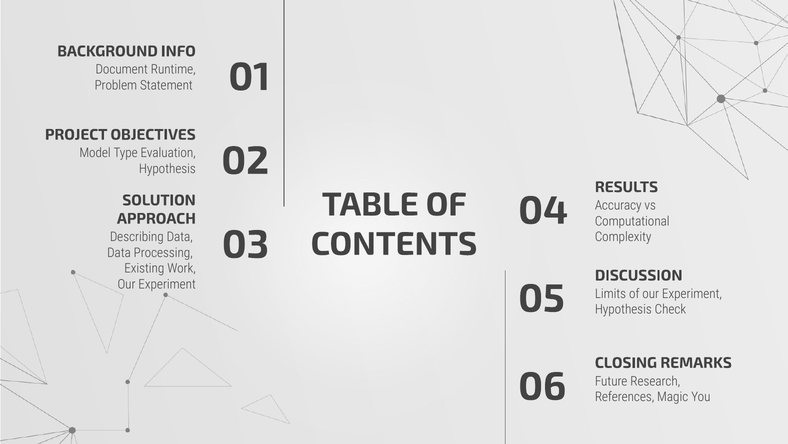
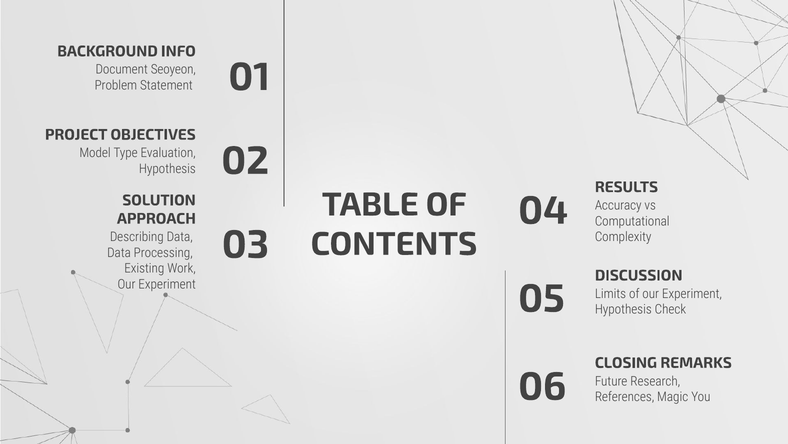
Runtime: Runtime -> Seoyeon (173, 70)
